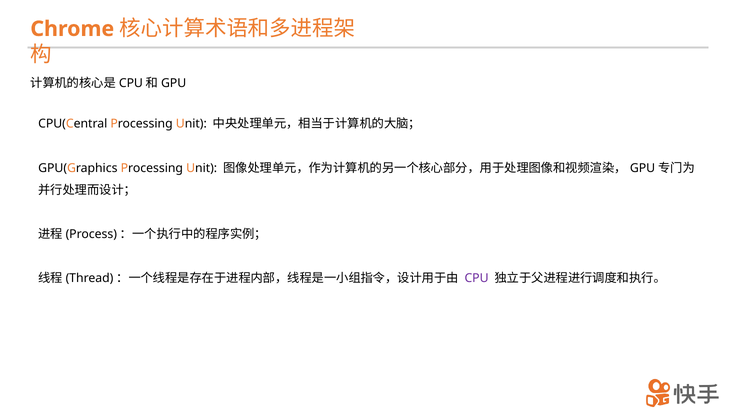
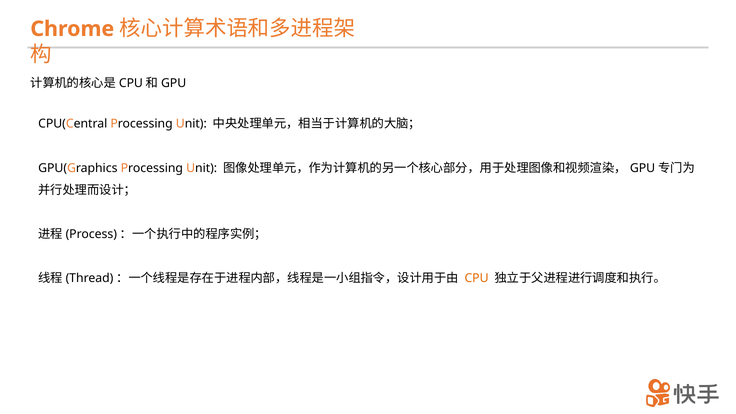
CPU colour: purple -> orange (477, 278)
